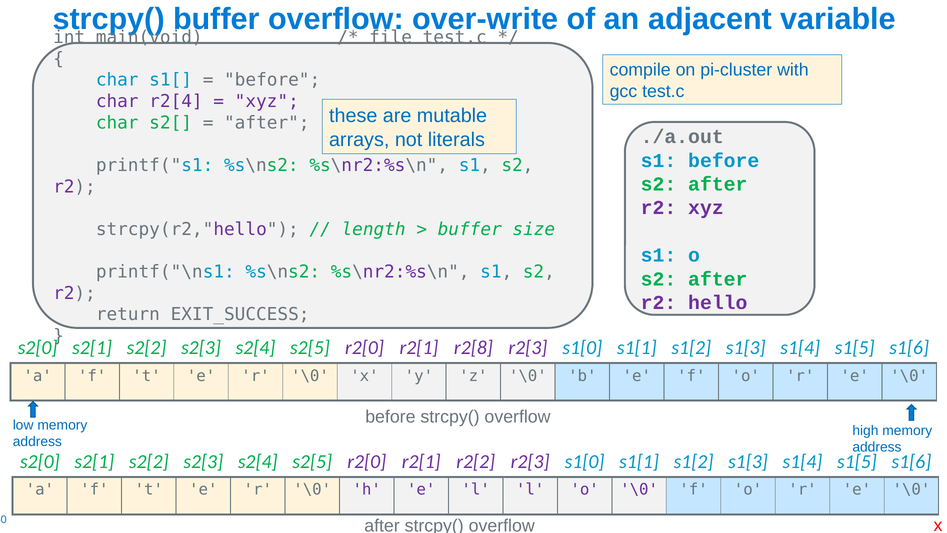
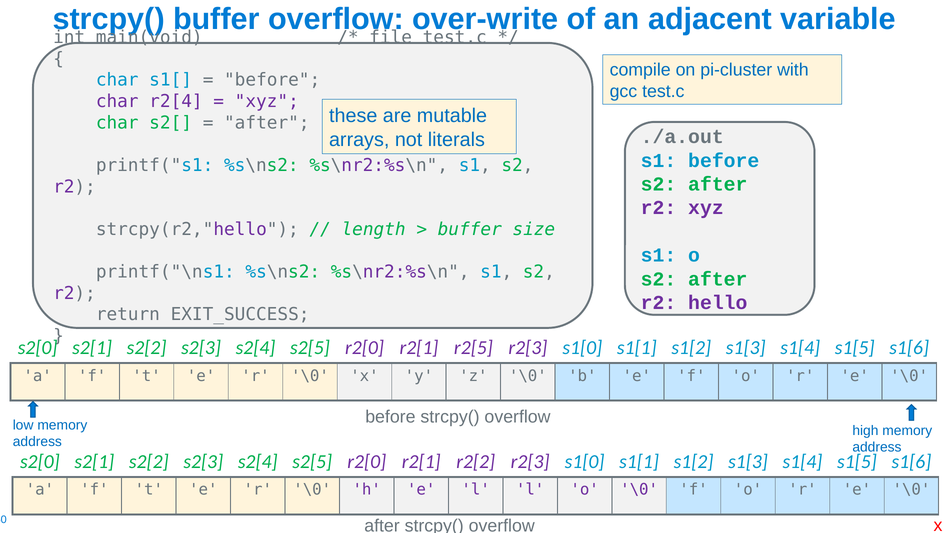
r2[8: r2[8 -> r2[5 (473, 347)
